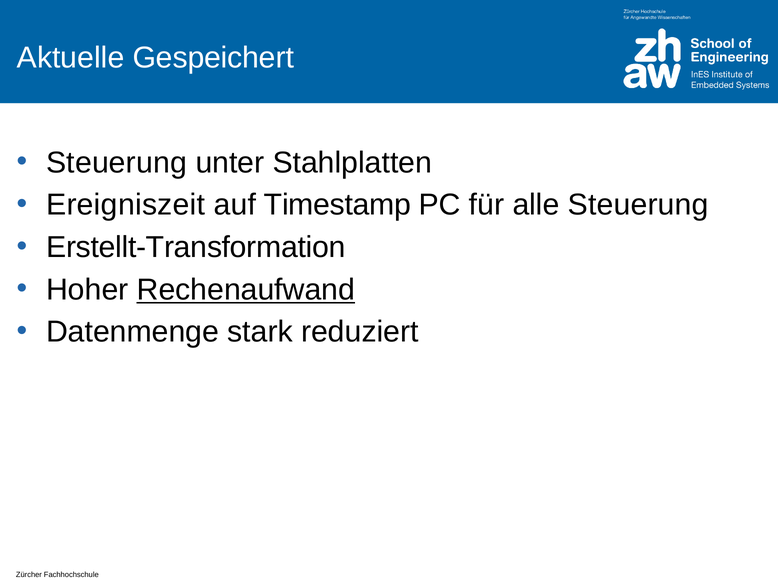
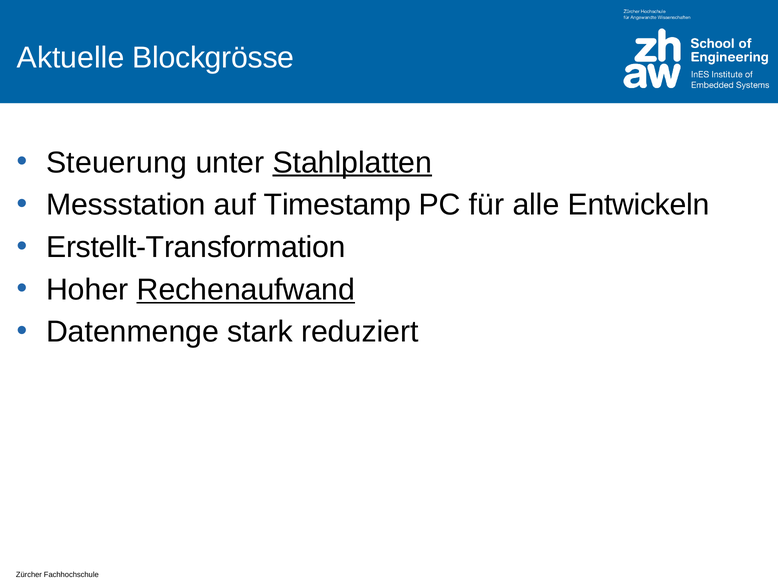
Gespeichert: Gespeichert -> Blockgrösse (213, 58)
Stahlplatten underline: none -> present (352, 163)
Ereigniszeit: Ereigniszeit -> Messstation (126, 205)
alle Steuerung: Steuerung -> Entwickeln (639, 205)
